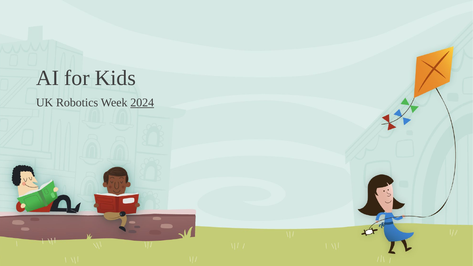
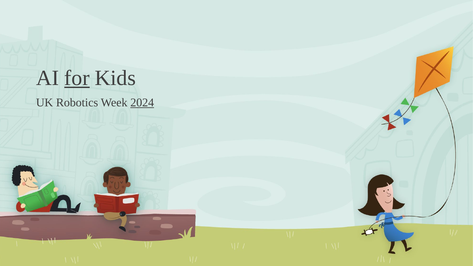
for underline: none -> present (77, 78)
